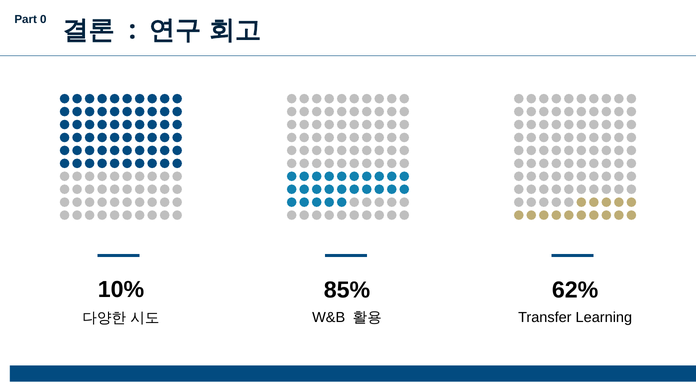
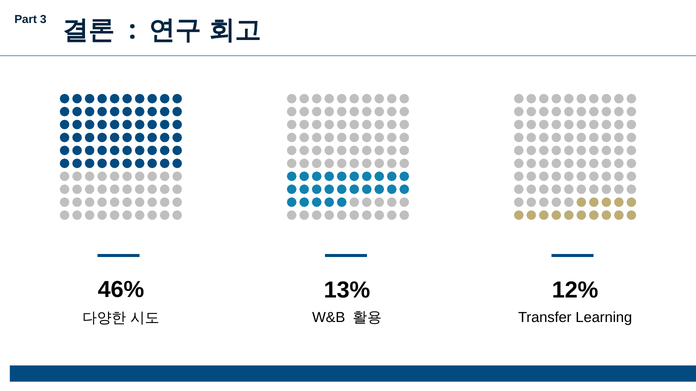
0: 0 -> 3 (43, 19)
10%: 10% -> 46% (121, 290)
85%: 85% -> 13% (347, 290)
62%: 62% -> 12% (575, 290)
